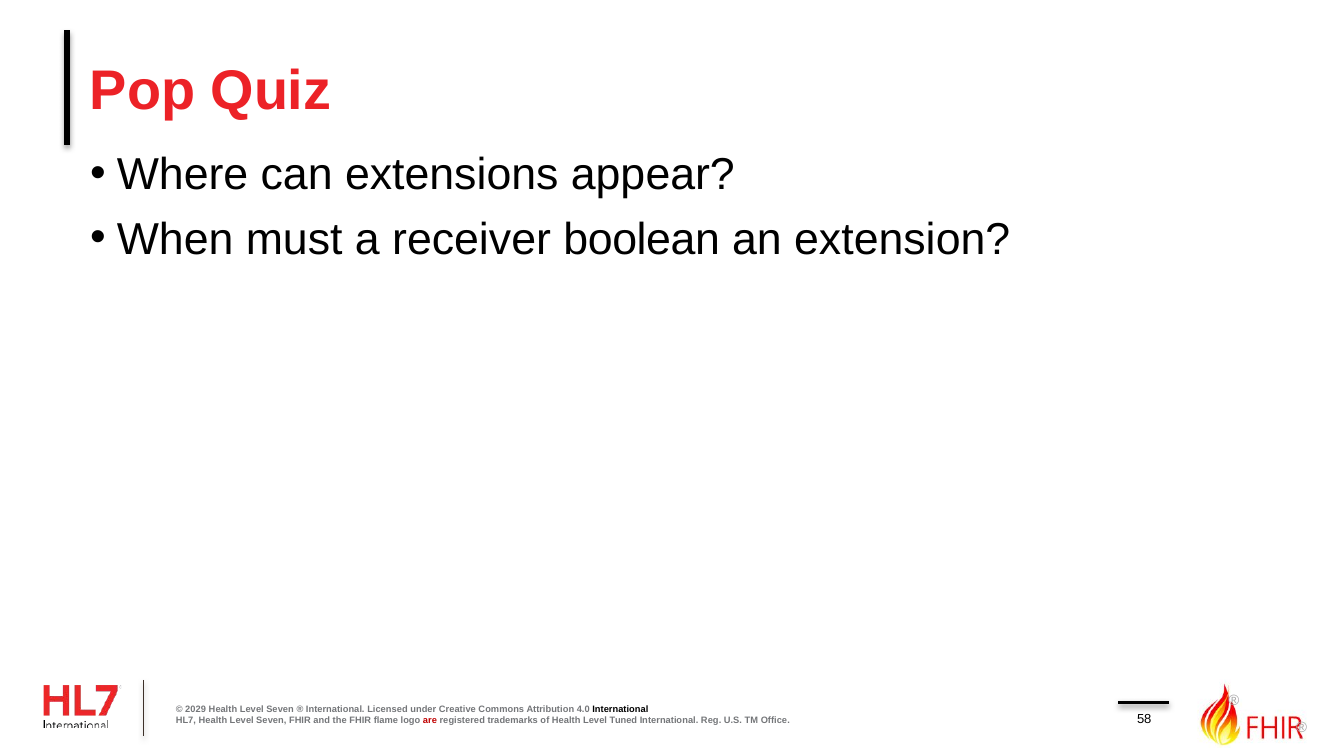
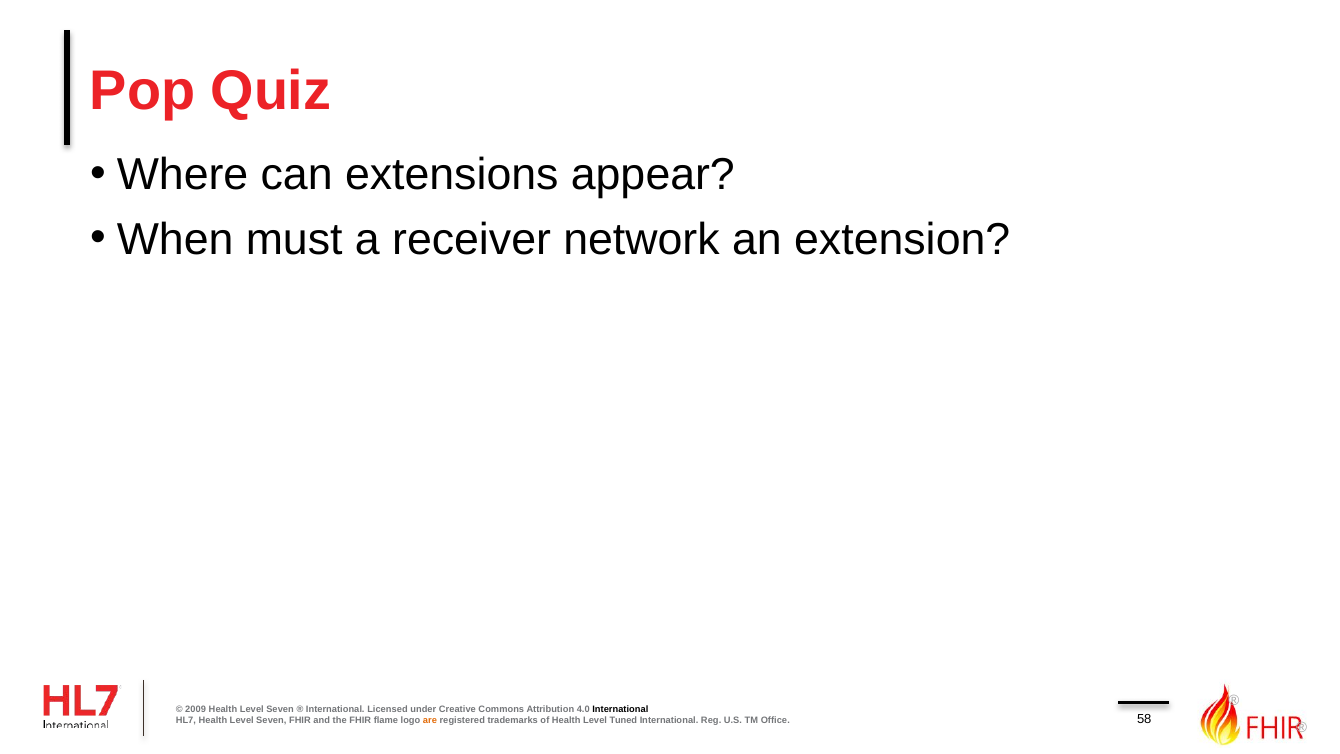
boolean: boolean -> network (641, 240)
2029: 2029 -> 2009 (196, 710)
are colour: red -> orange (430, 721)
